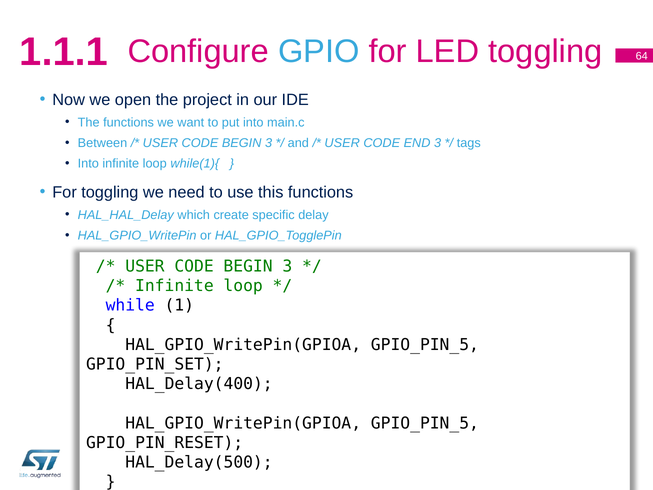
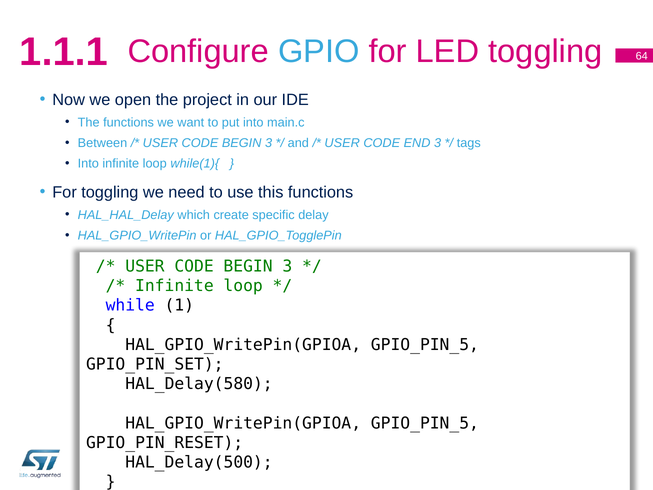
HAL_Delay(400: HAL_Delay(400 -> HAL_Delay(580 (199, 384)
